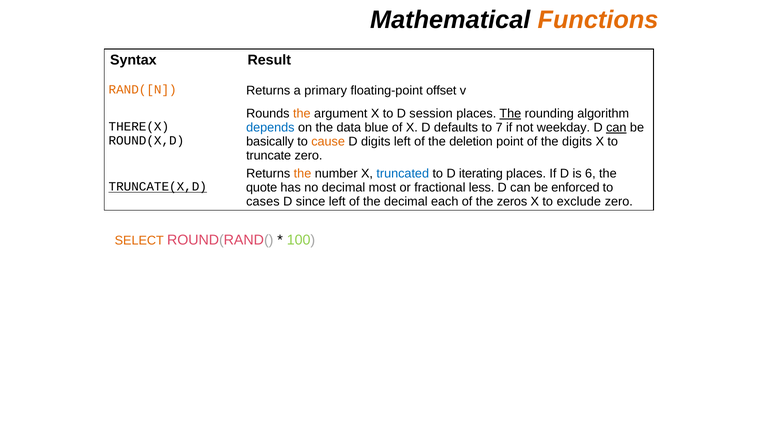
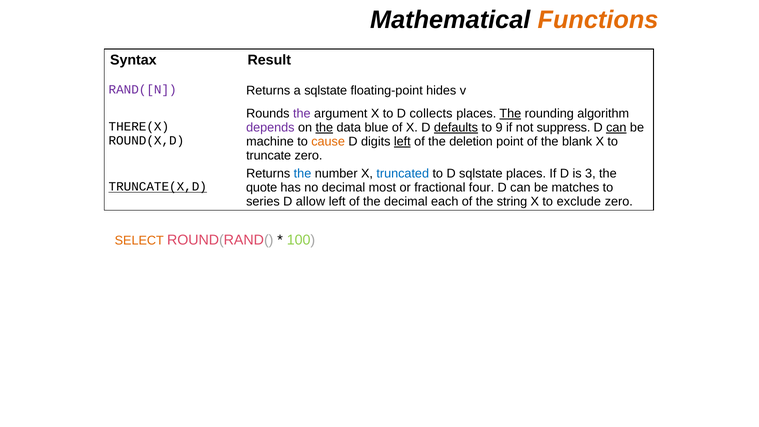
RAND([N colour: orange -> purple (143, 89)
a primary: primary -> sqlstate (326, 90)
offset: offset -> hides (441, 90)
the colour: orange -> purple (302, 114)
session: session -> collects (431, 114)
depends colour: blue -> purple (270, 128)
the underline: none -> present (324, 128)
defaults underline: none -> present (456, 128)
7: 7 -> 9 (499, 128)
weekday: weekday -> suppress (564, 128)
basically: basically -> machine (270, 142)
left underline: none -> present (402, 142)
the digits: digits -> blank (577, 142)
the colour: orange -> blue (303, 174)
D iterating: iterating -> sqlstate (481, 174)
6: 6 -> 3 (590, 174)
less: less -> four (482, 188)
enforced: enforced -> matches (575, 188)
cases: cases -> series (263, 202)
since: since -> allow (310, 202)
zeros: zeros -> string (512, 202)
